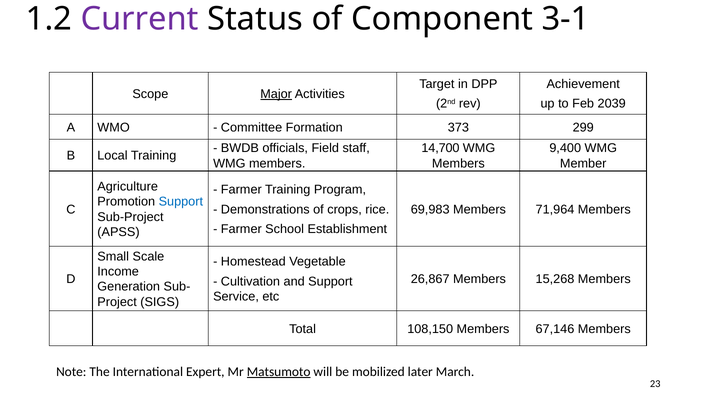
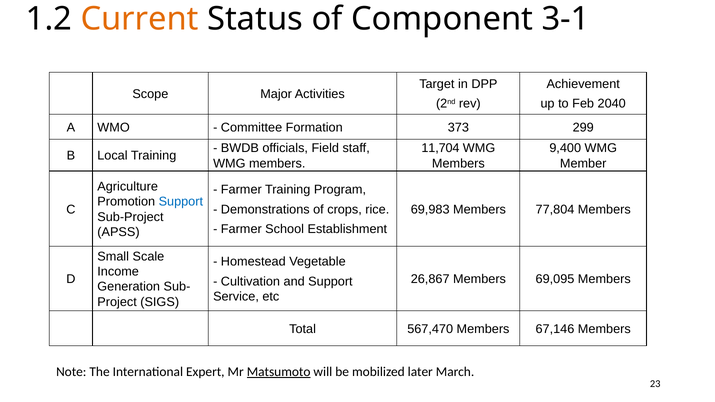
Current colour: purple -> orange (140, 19)
Major underline: present -> none (276, 94)
2039: 2039 -> 2040 (612, 104)
14,700: 14,700 -> 11,704 (440, 148)
71,964: 71,964 -> 77,804 (555, 209)
15,268: 15,268 -> 69,095 (555, 279)
108,150: 108,150 -> 567,470 (430, 329)
